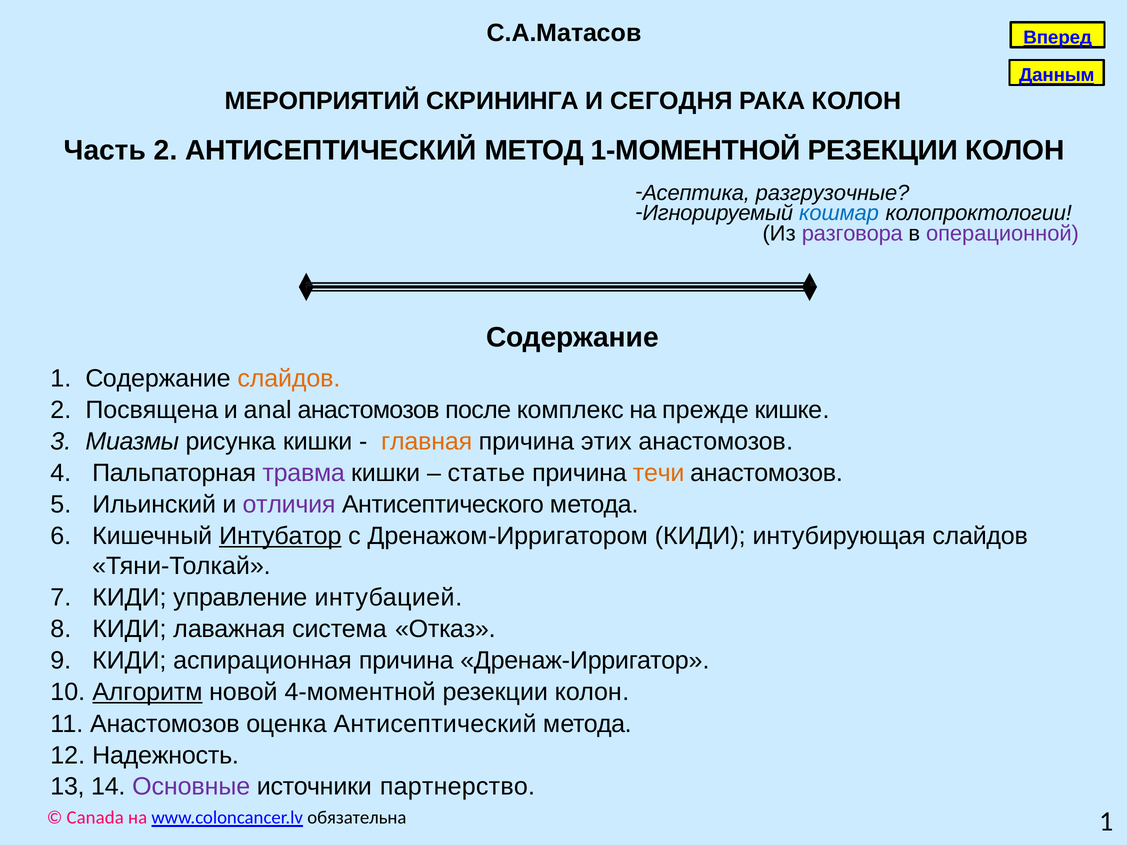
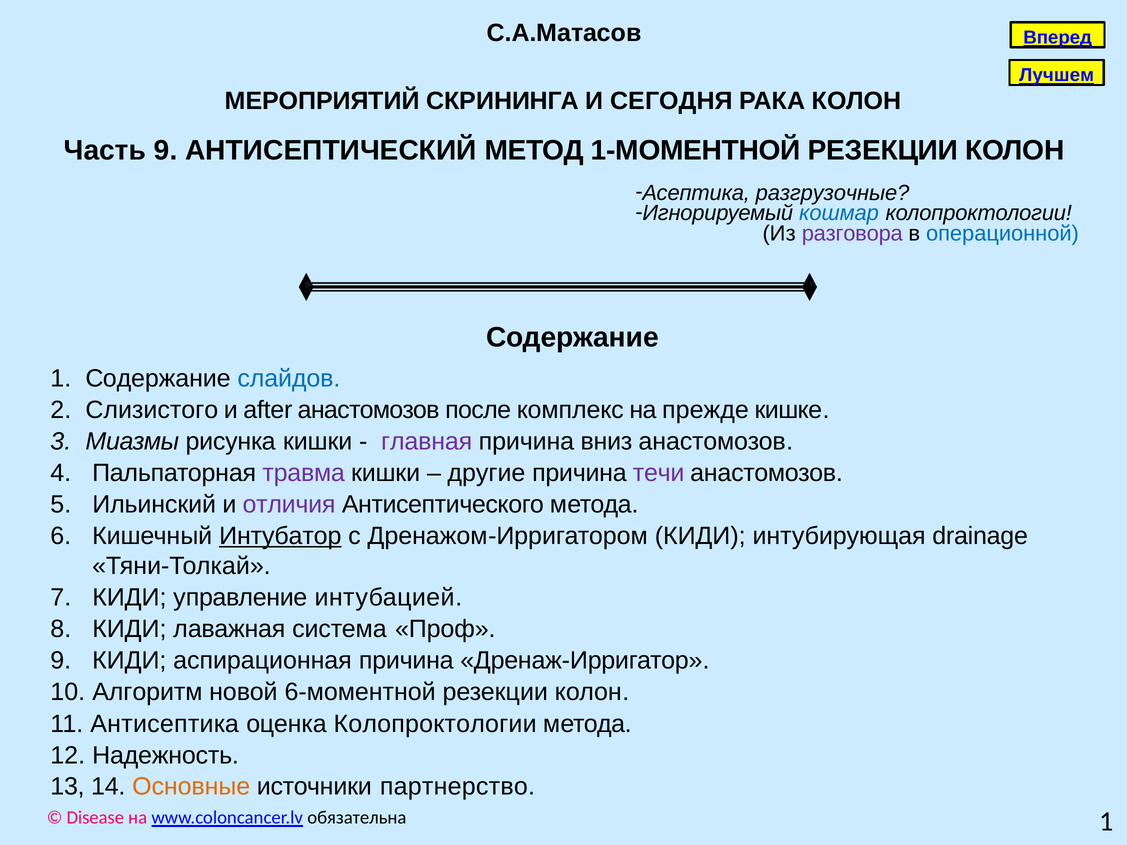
Данным: Данным -> Лучшем (1057, 75)
Часть 2: 2 -> 9 (166, 150)
операционной colour: purple -> blue (1002, 234)
слайдов colour: orange -> blue (289, 378)
Посвящена: Посвящена -> Слизистого (152, 410)
anal: anal -> after (268, 410)
главная colour: orange -> purple (427, 442)
этих: этих -> вниз (606, 442)
статье: статье -> другие (486, 473)
течи colour: orange -> purple (659, 473)
интубирующая слайдов: слайдов -> drainage (980, 536)
Отказ: Отказ -> Проф (445, 629)
Алгоритм underline: present -> none (147, 692)
4-моментной: 4-моментной -> 6-моментной (360, 692)
Анастомозов: Анастомозов -> Антисептика (165, 724)
оценка Антисептический: Антисептический -> Колопроктологии (435, 724)
Основные colour: purple -> orange (191, 787)
Canada: Canada -> Disease (95, 818)
